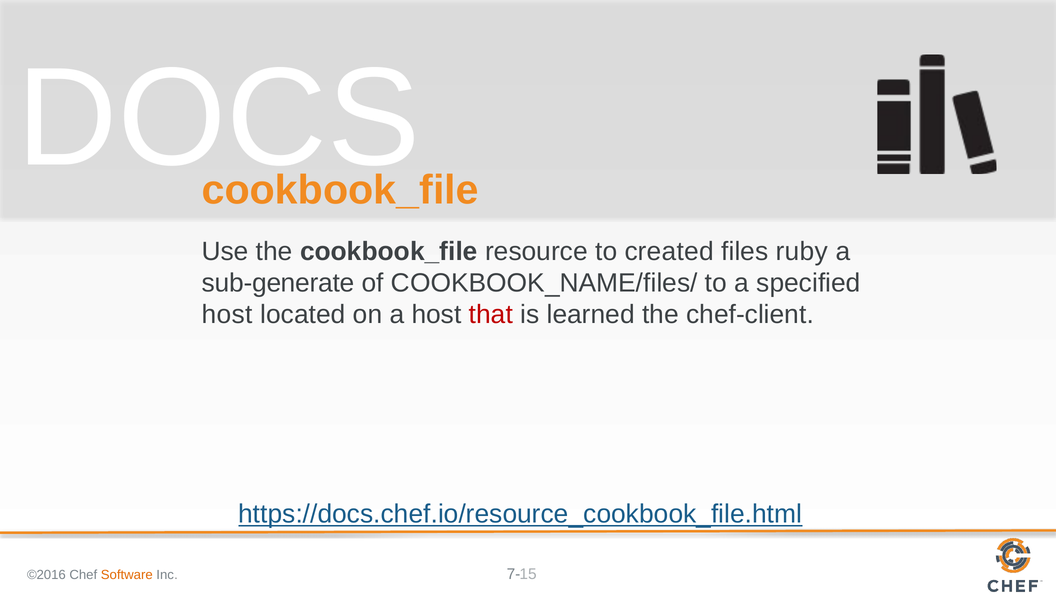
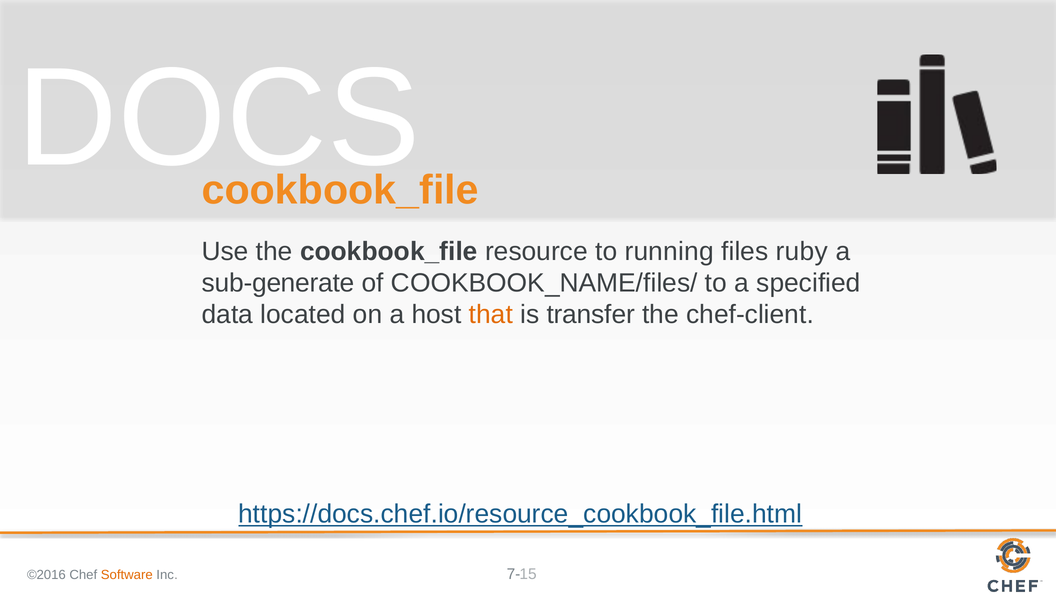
created: created -> running (669, 251)
host: host -> data (227, 315)
that colour: red -> orange (491, 315)
learned: learned -> transfer (591, 315)
